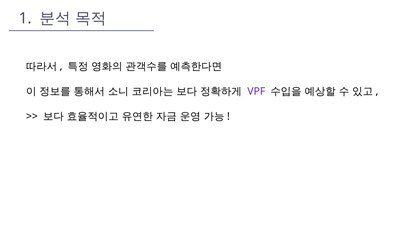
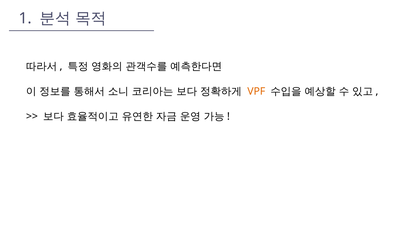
VPF colour: purple -> orange (256, 92)
